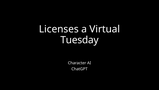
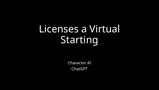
Tuesday: Tuesday -> Starting (79, 40)
